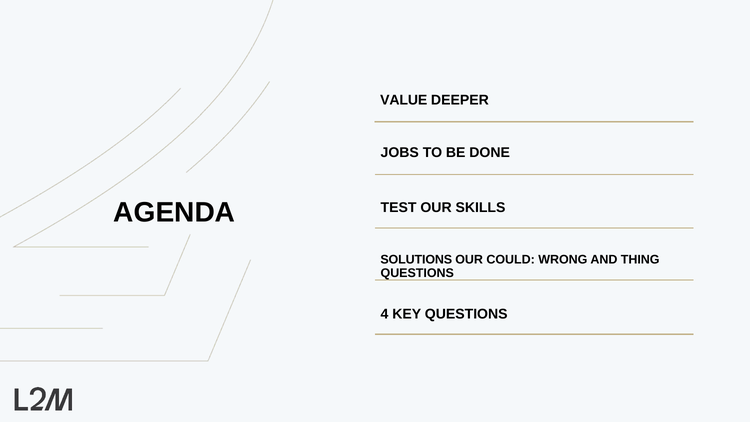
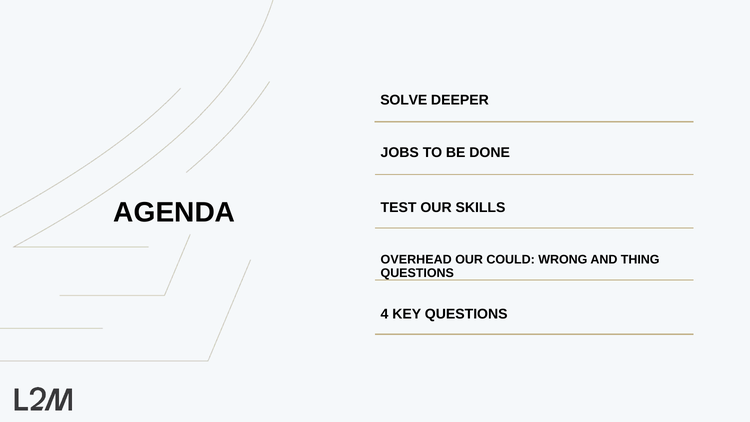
VALUE: VALUE -> SOLVE (404, 100)
SOLUTIONS: SOLUTIONS -> OVERHEAD (416, 260)
